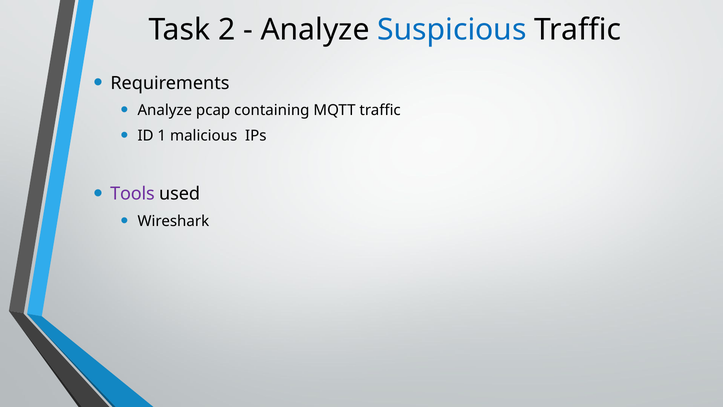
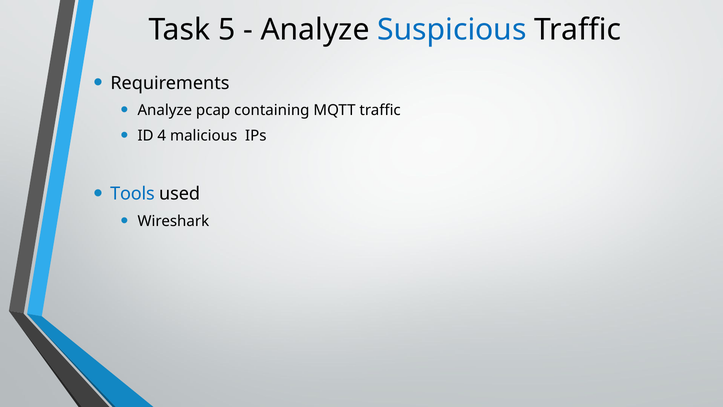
2: 2 -> 5 (227, 30)
1: 1 -> 4 (162, 136)
Tools colour: purple -> blue (132, 194)
